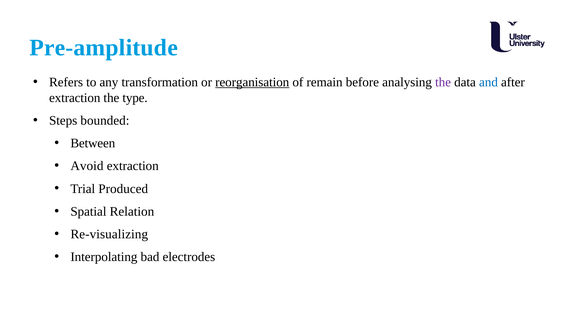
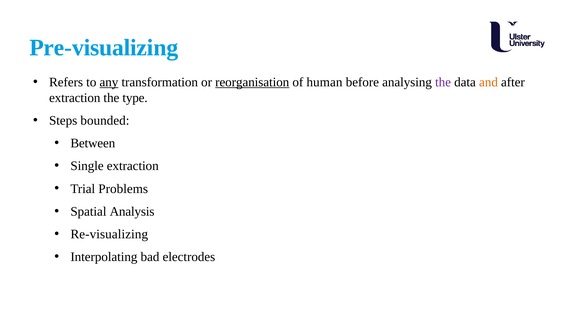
Pre-amplitude: Pre-amplitude -> Pre-visualizing (104, 47)
any underline: none -> present (109, 82)
remain: remain -> human (324, 82)
and colour: blue -> orange (488, 82)
Avoid: Avoid -> Single (87, 166)
Produced: Produced -> Problems (123, 188)
Relation: Relation -> Analysis (132, 211)
